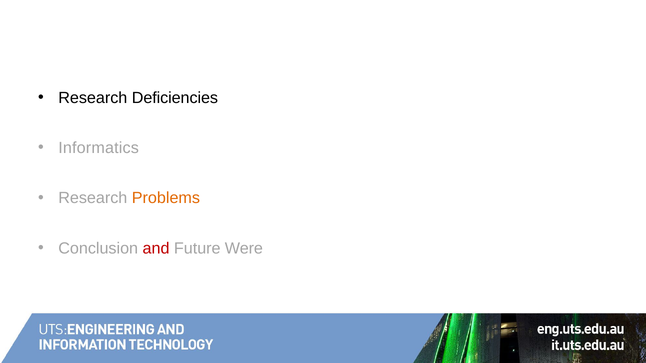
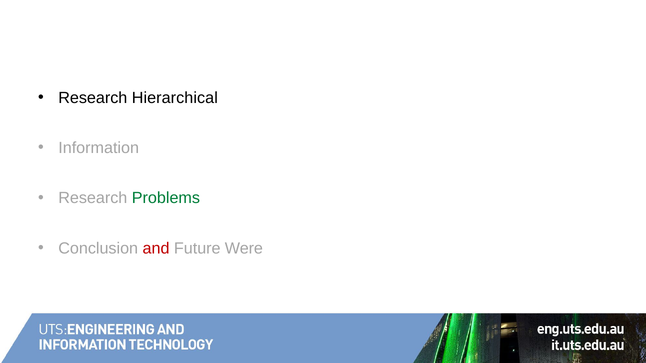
Deficiencies: Deficiencies -> Hierarchical (175, 98)
Informatics: Informatics -> Information (99, 148)
Problems colour: orange -> green (166, 198)
